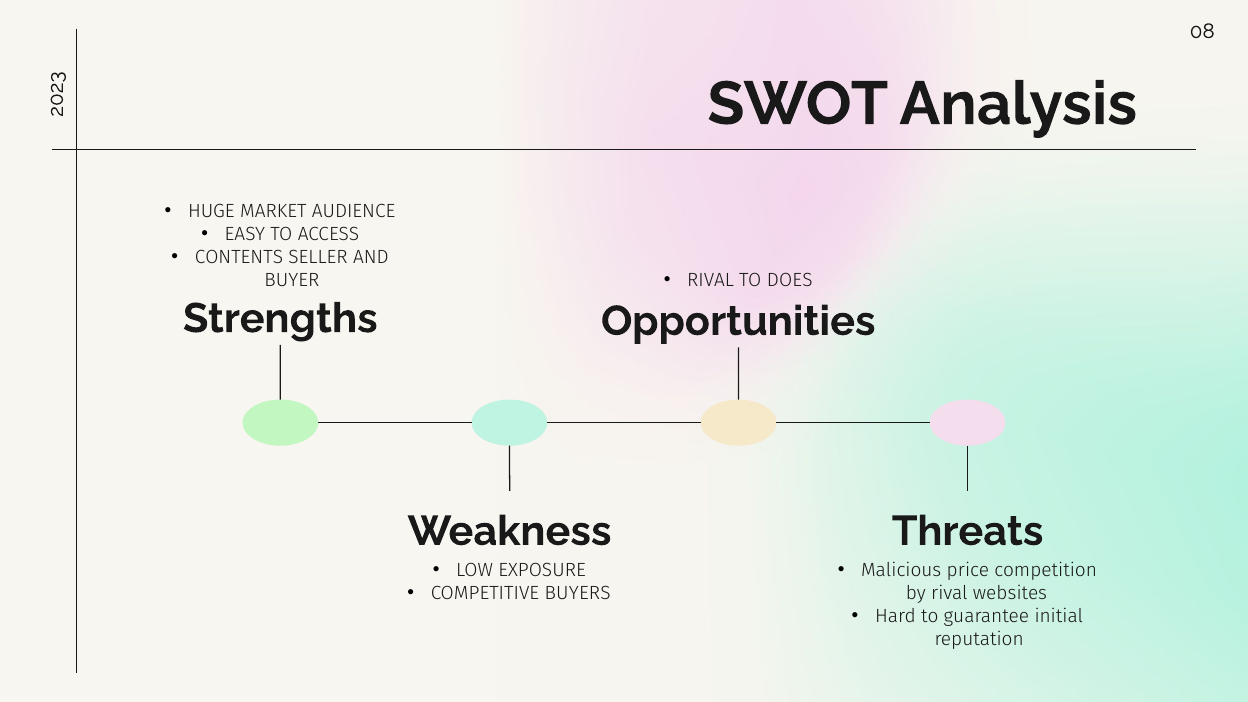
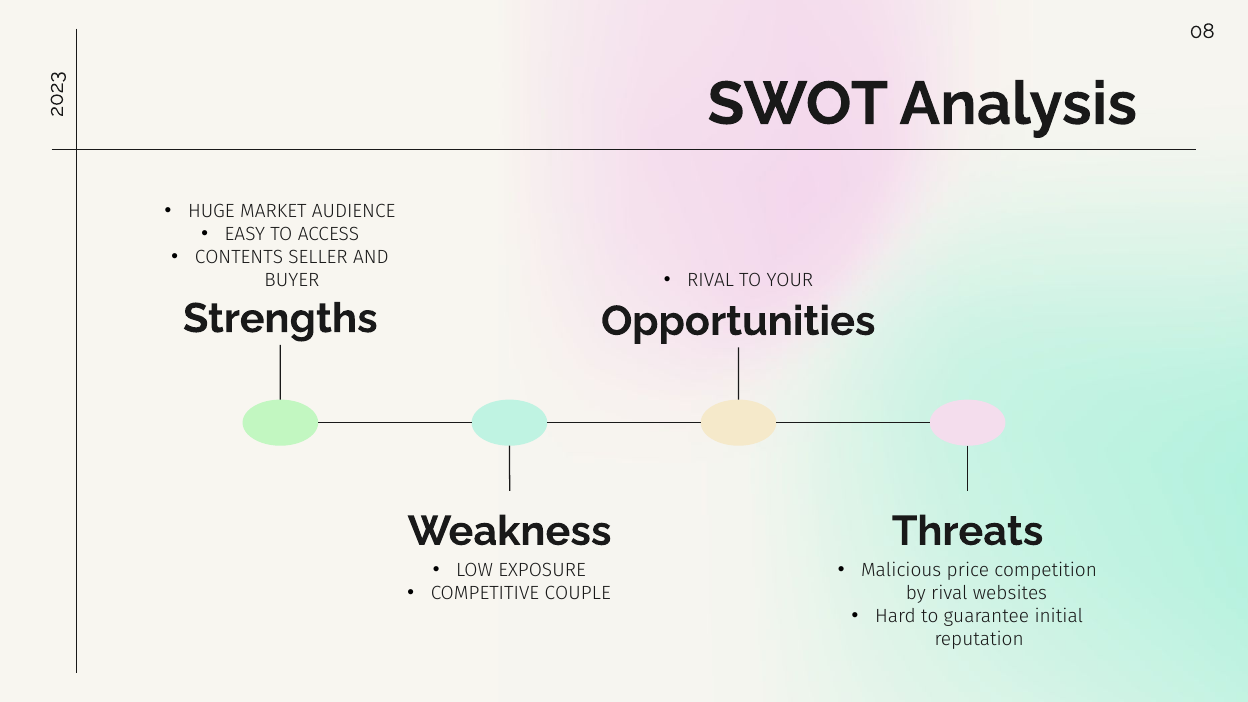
DOES: DOES -> YOUR (790, 280)
BUYERS: BUYERS -> COUPLE (578, 593)
